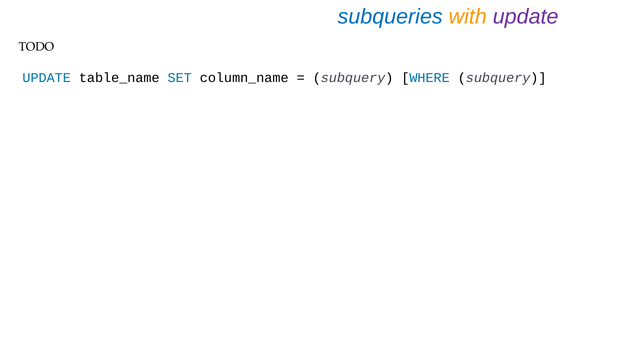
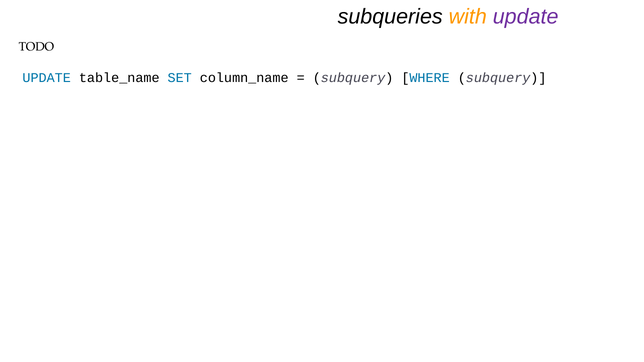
subqueries colour: blue -> black (390, 17)
